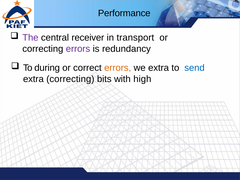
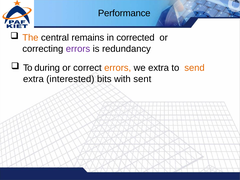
The colour: purple -> orange (30, 38)
receiver: receiver -> remains (88, 38)
transport: transport -> corrected (135, 38)
send colour: blue -> orange (194, 68)
extra correcting: correcting -> interested (70, 79)
high: high -> sent (142, 79)
